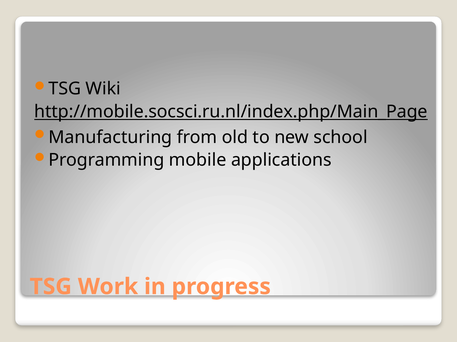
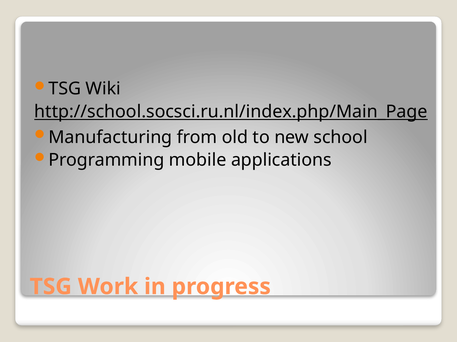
http://mobile.socsci.ru.nl/index.php/Main_Page: http://mobile.socsci.ru.nl/index.php/Main_Page -> http://school.socsci.ru.nl/index.php/Main_Page (231, 112)
